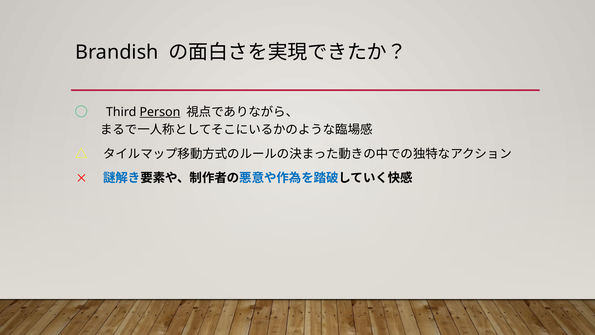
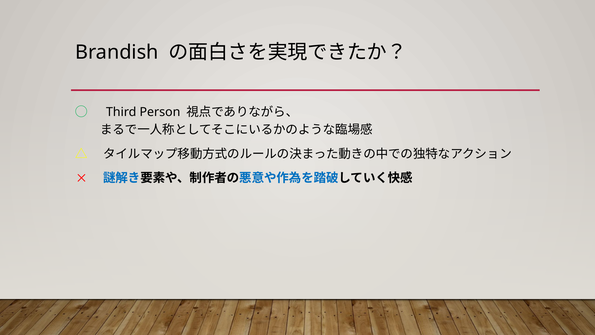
Person underline: present -> none (160, 112)
